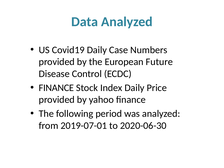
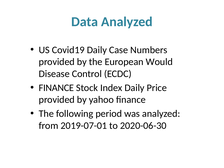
Future: Future -> Would (159, 62)
